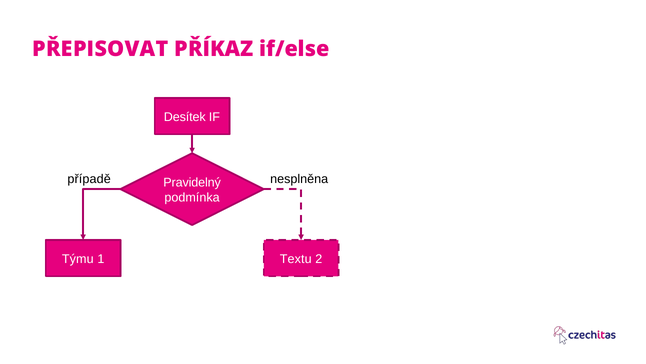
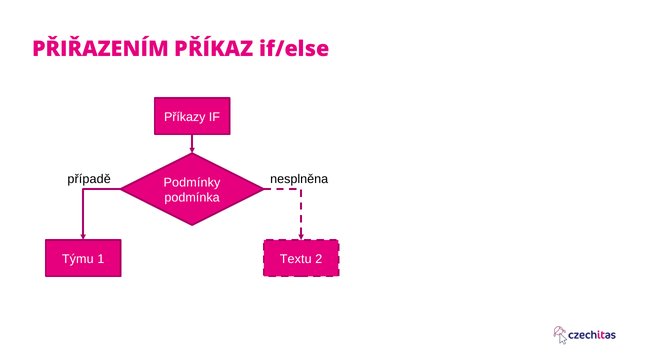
PŘEPISOVAT: PŘEPISOVAT -> PŘIŘAZENÍM (100, 49)
Desítek: Desítek -> Příkazy (185, 117)
Pravidelný: Pravidelný -> Podmínky (192, 182)
